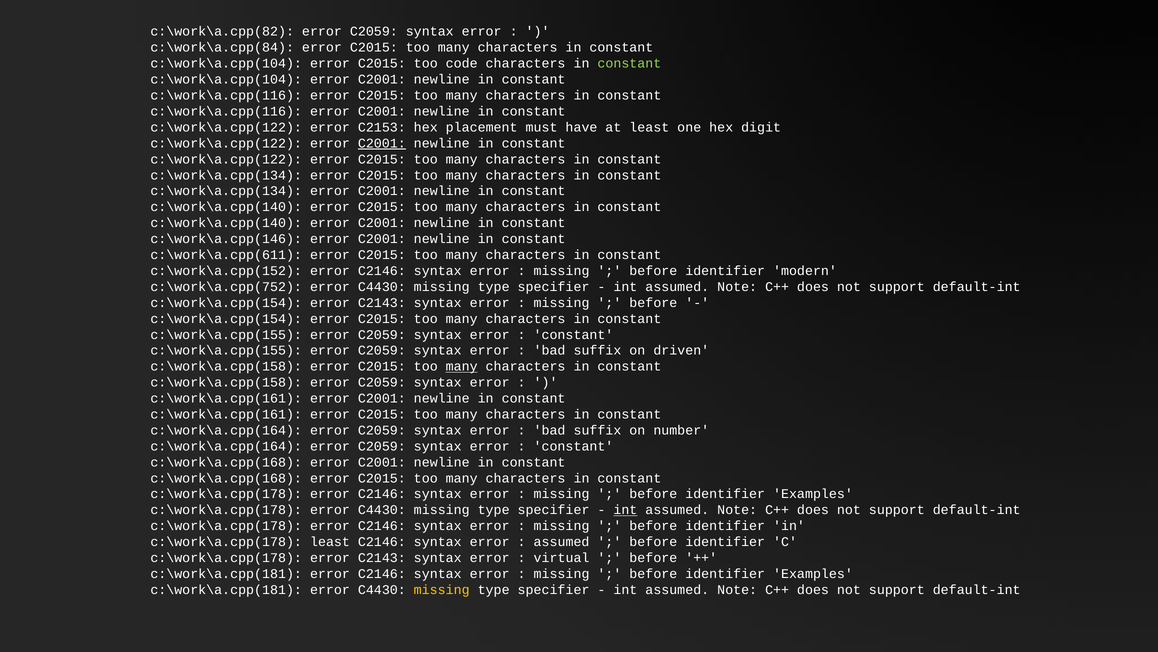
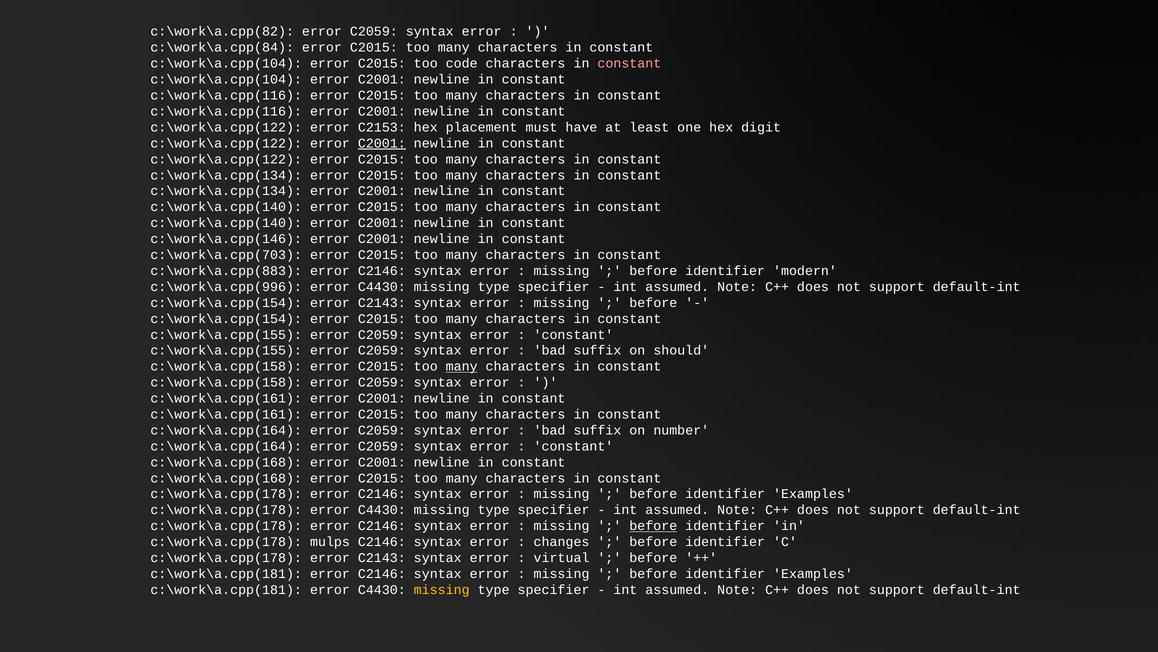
constant colour: light green -> pink (629, 63)
c:\work\a.cpp(611: c:\work\a.cpp(611 -> c:\work\a.cpp(703 (226, 255)
c:\work\a.cpp(152: c:\work\a.cpp(152 -> c:\work\a.cpp(883 (226, 271)
c:\work\a.cpp(752: c:\work\a.cpp(752 -> c:\work\a.cpp(996 (226, 286)
driven: driven -> should (681, 350)
int underline: present -> none (625, 510)
before underline: none -> present (653, 526)
c:\work\a.cpp(178 least: least -> mulps (330, 541)
assumed: assumed -> changes (562, 541)
